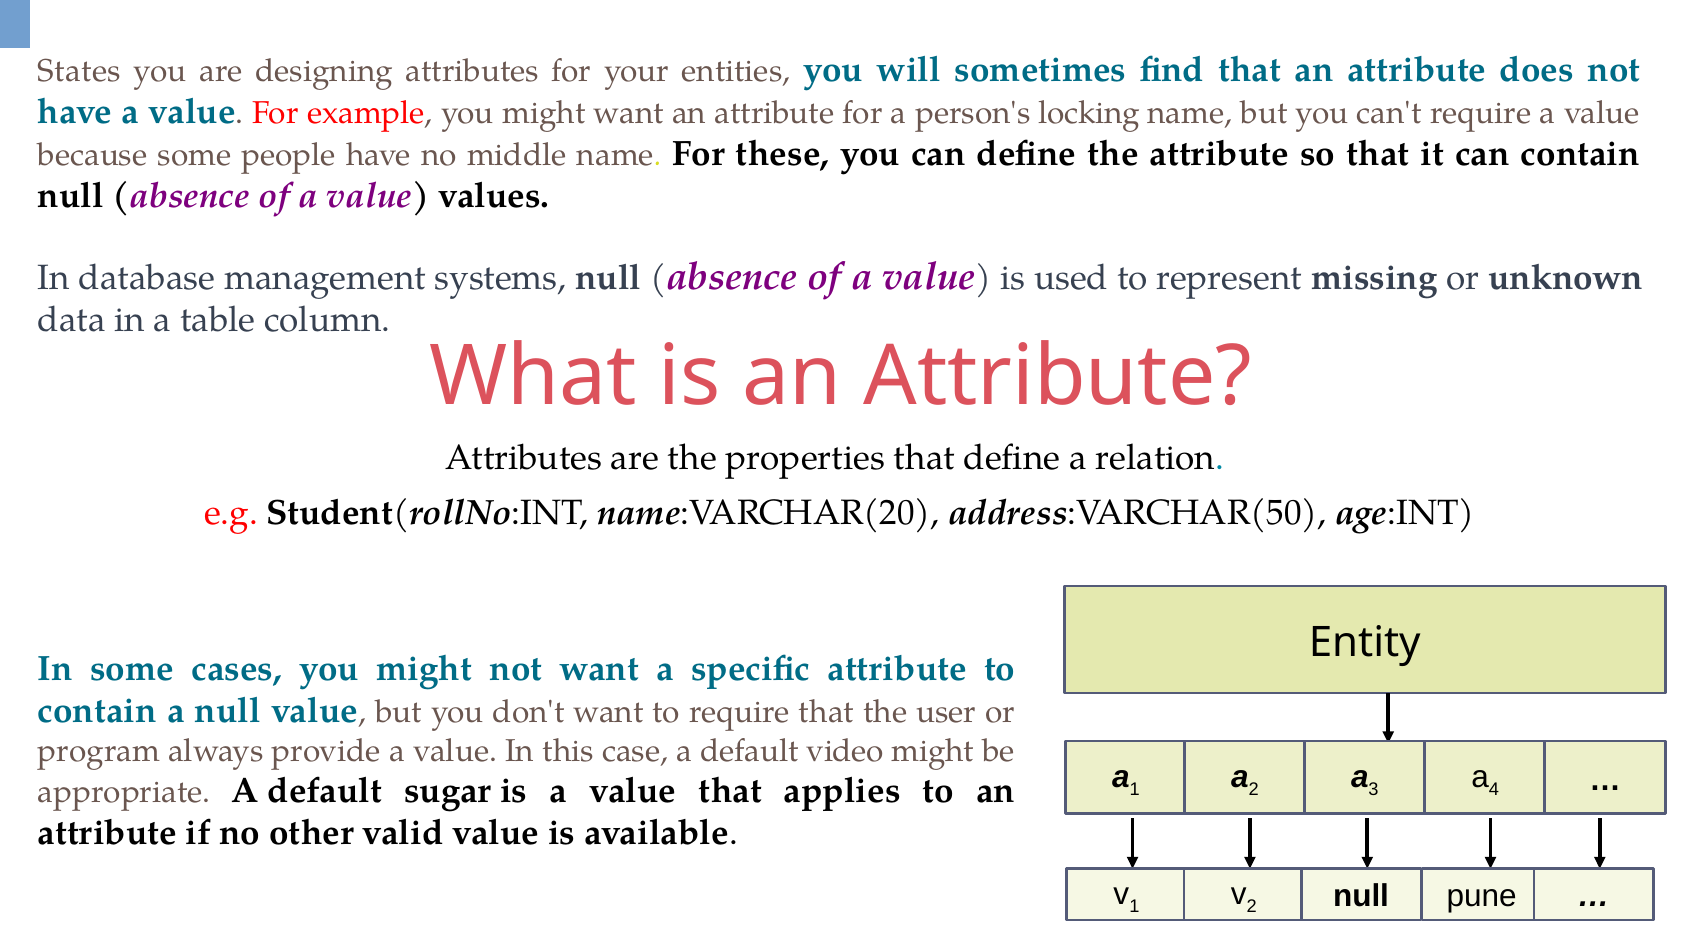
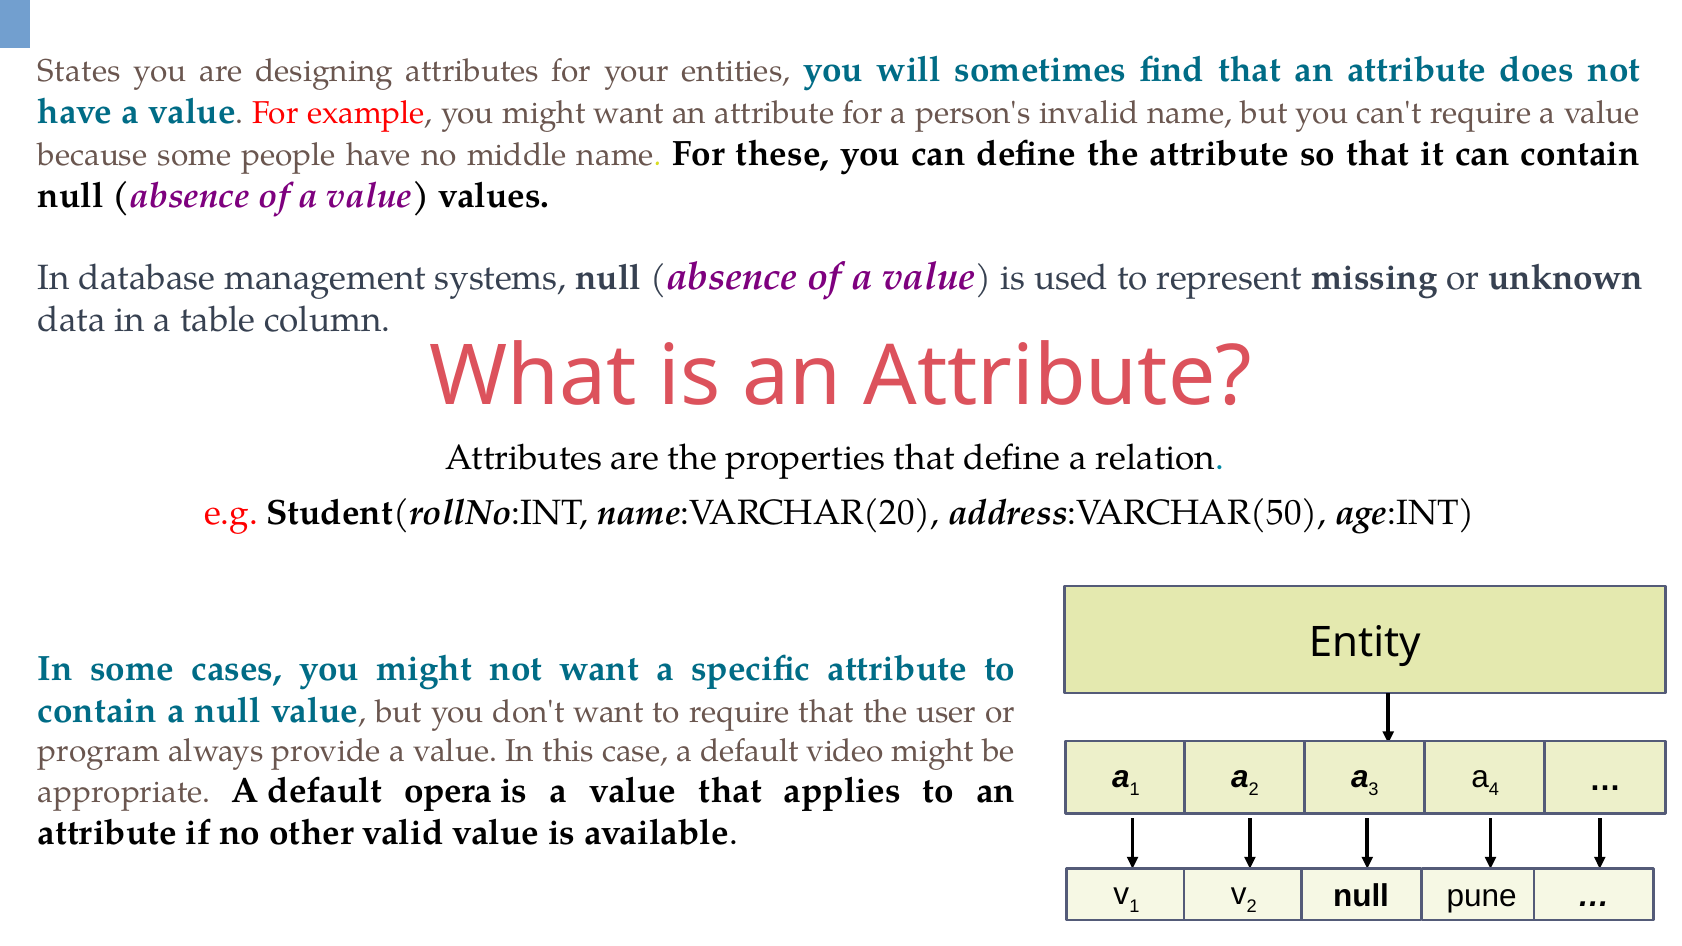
locking: locking -> invalid (1089, 113)
sugar: sugar -> opera (448, 791)
